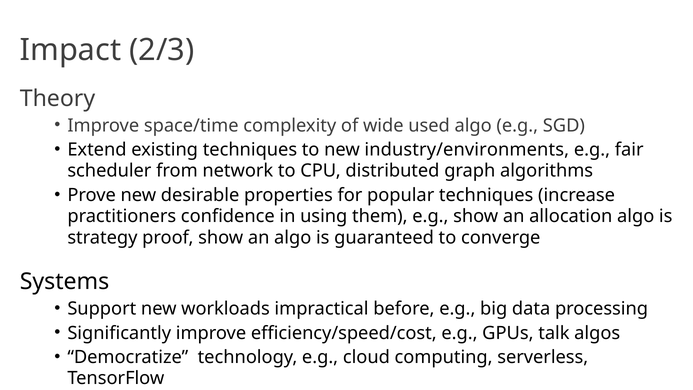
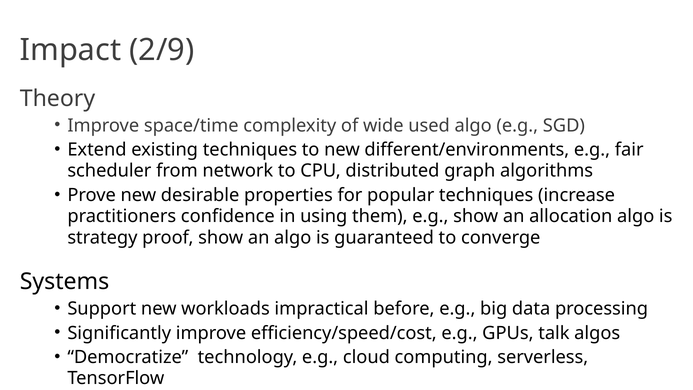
2/3: 2/3 -> 2/9 (162, 50)
industry/environments: industry/environments -> different/environments (467, 150)
